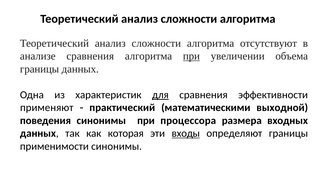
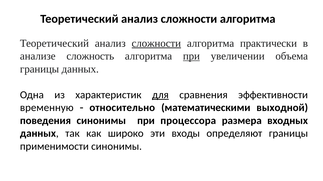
сложности underline: none -> present (156, 43)
отсутствуют: отсутствуют -> практически (269, 43)
анализе сравнения: сравнения -> сложность (90, 56)
применяют: применяют -> временную (47, 108)
практический: практический -> относительно (122, 108)
которая: которая -> широко (126, 134)
входы underline: present -> none (186, 134)
